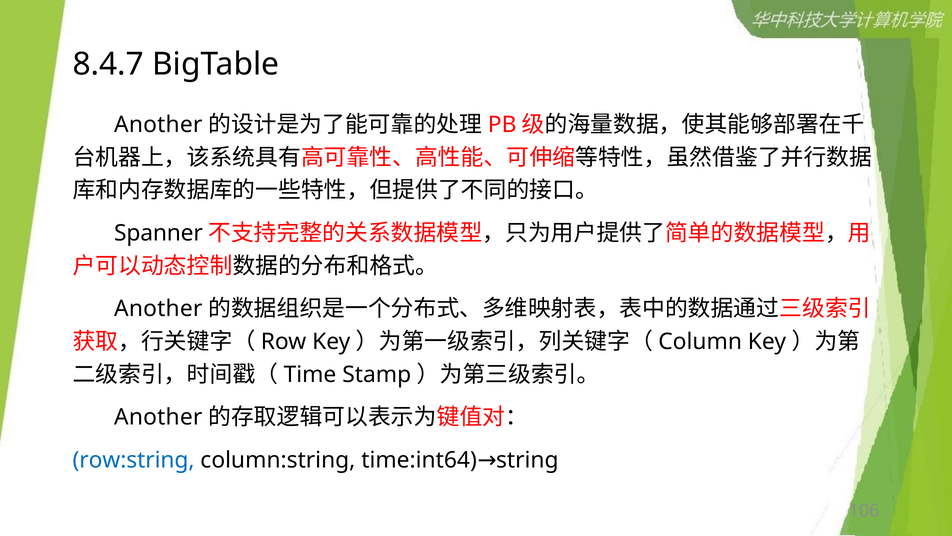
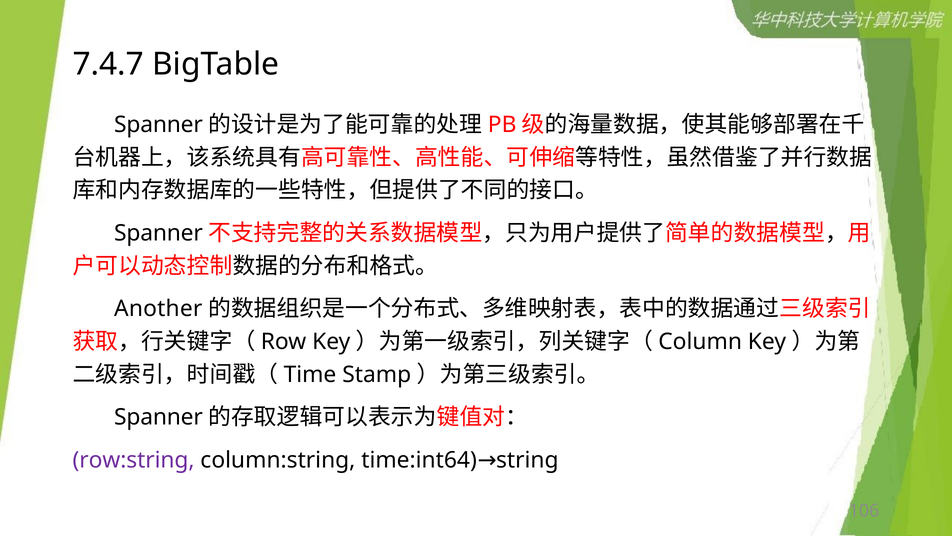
8.4.7: 8.4.7 -> 7.4.7 (108, 64)
Another: Another -> Spanner (158, 125)
Another: Another -> Spanner (158, 417)
row:string colour: blue -> purple (134, 460)
